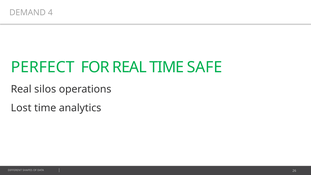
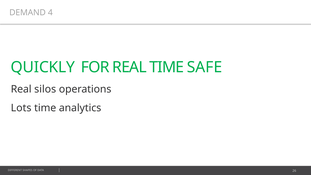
PERFECT: PERFECT -> QUICKLY (43, 67)
Lost: Lost -> Lots (21, 108)
